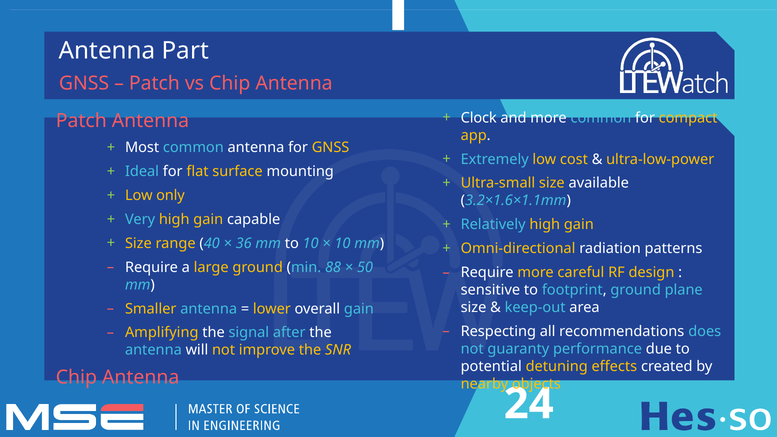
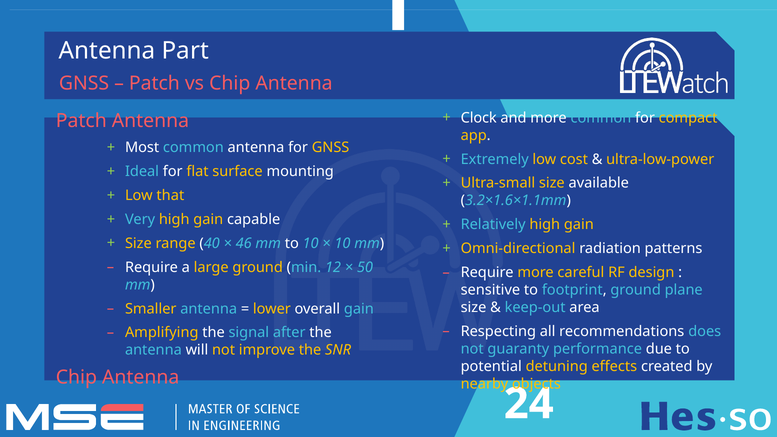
only: only -> that (170, 195)
36: 36 -> 46 (244, 243)
88: 88 -> 12 (333, 267)
